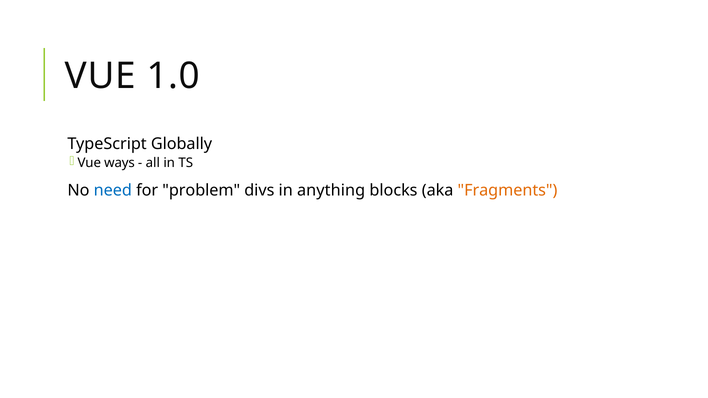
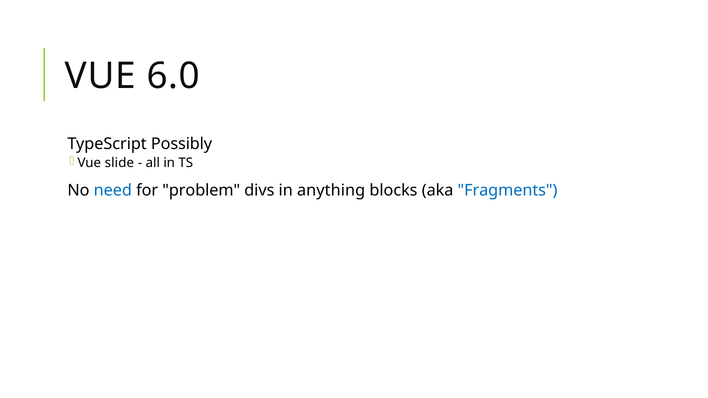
1.0: 1.0 -> 6.0 (173, 76)
Globally: Globally -> Possibly (182, 144)
ways: ways -> slide (119, 163)
Fragments colour: orange -> blue (507, 191)
